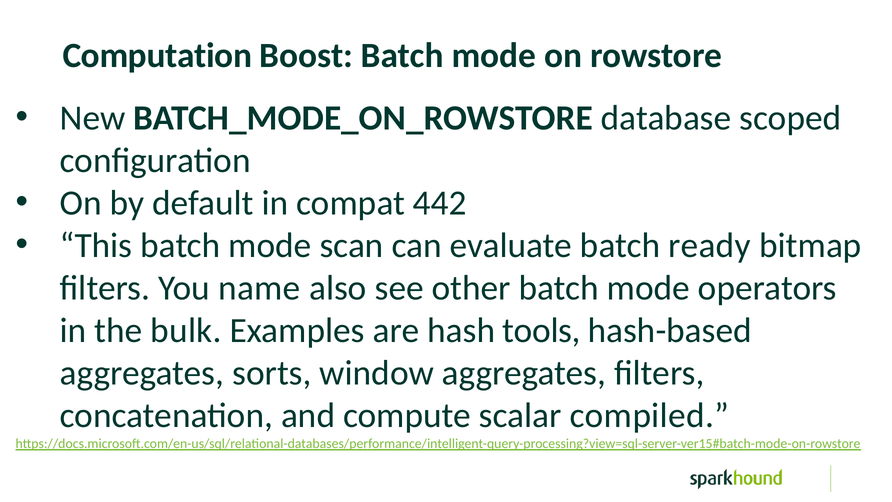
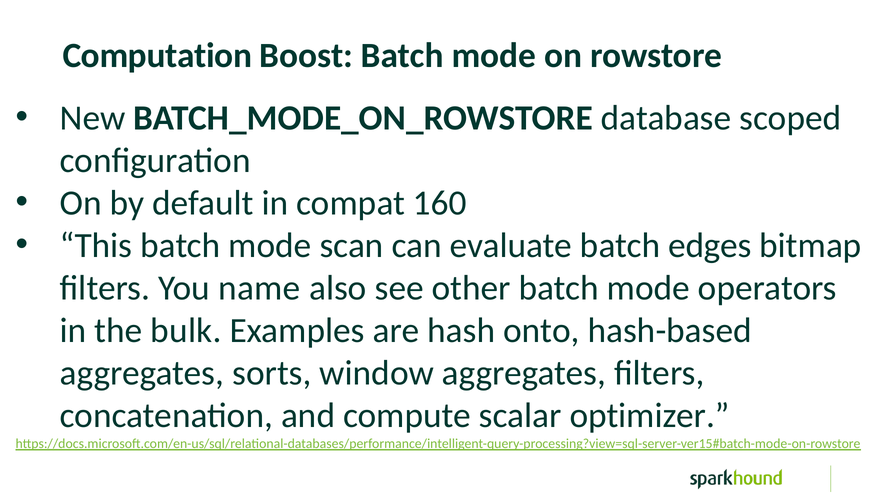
442: 442 -> 160 (440, 203)
ready: ready -> edges (710, 245)
tools: tools -> onto (541, 330)
compiled: compiled -> optimizer (650, 415)
